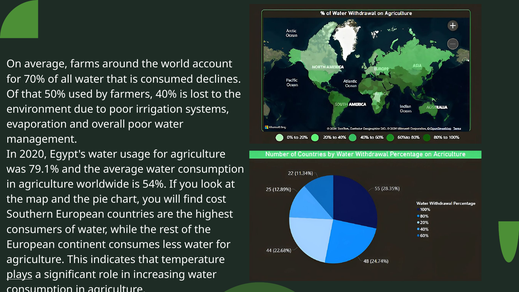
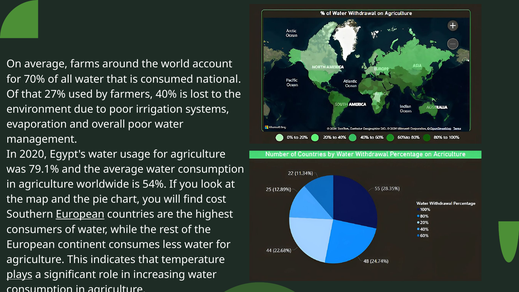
declines: declines -> national (219, 79)
50%: 50% -> 27% (55, 94)
European underline: none -> present (80, 214)
